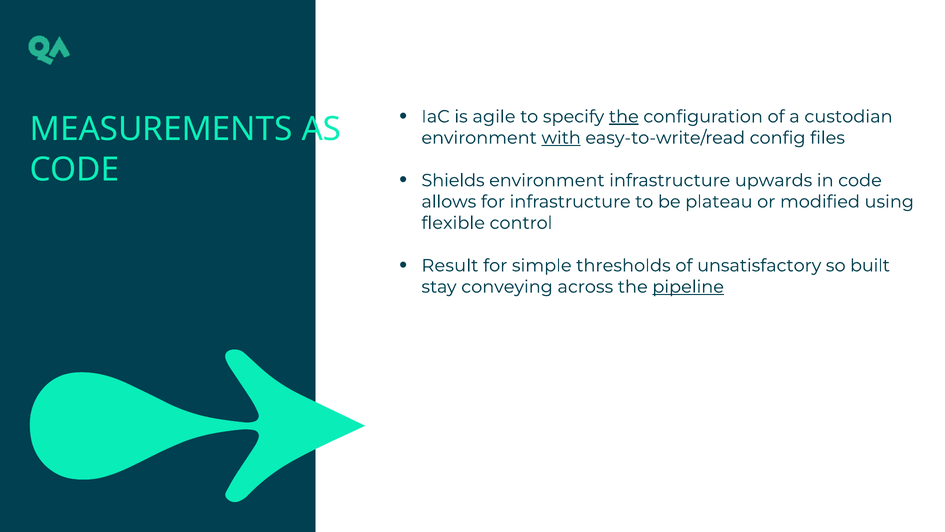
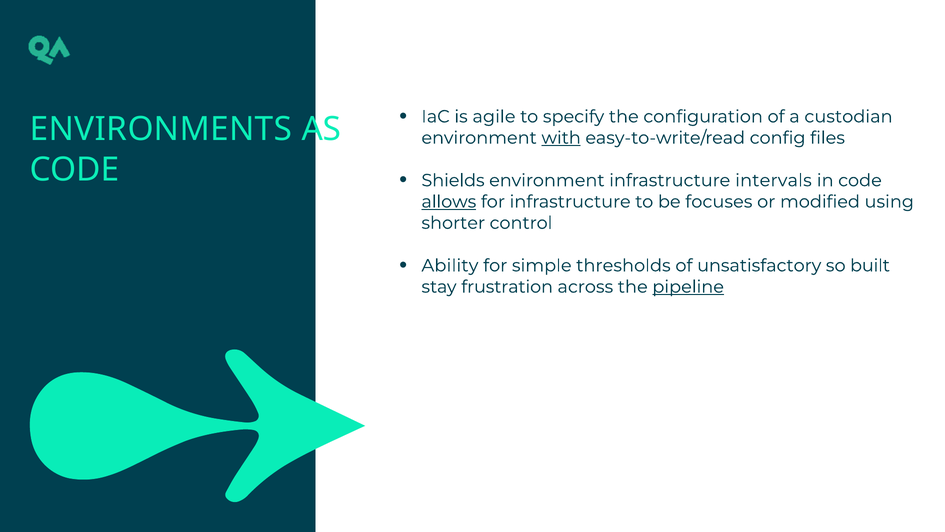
the underline: present -> none (624, 117)
MEASUREMENTS: MEASUREMENTS -> ENVIRONMENTS (161, 129)
upwards: upwards -> intervals (773, 180)
allows underline: none -> present (449, 202)
plateau: plateau -> focuses (719, 202)
flexible: flexible -> shorter (453, 223)
Result: Result -> Ability (450, 265)
conveying: conveying -> frustration (507, 287)
